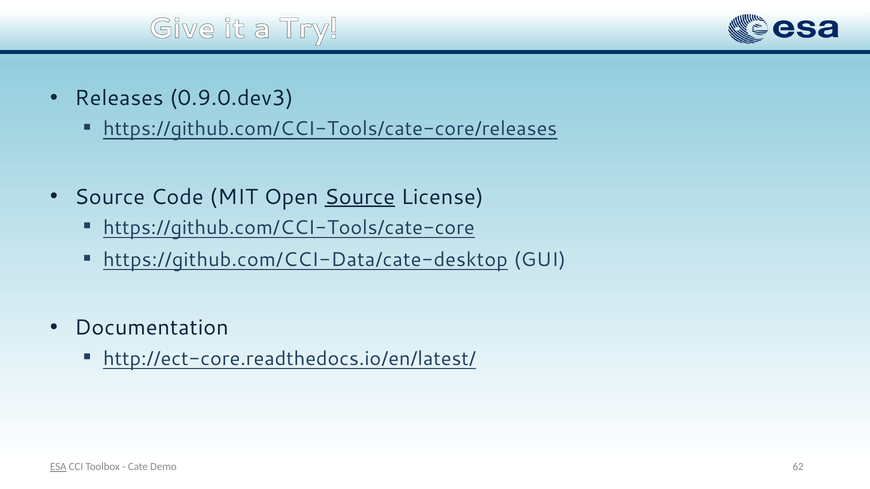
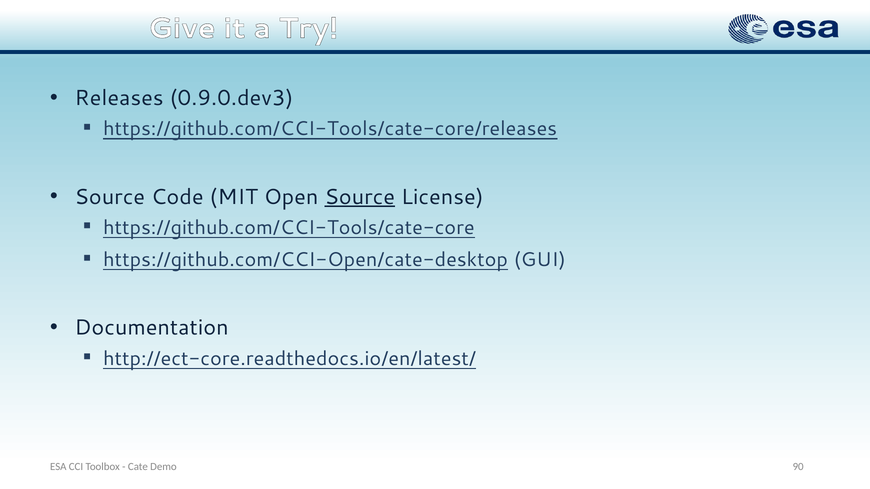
https://github.com/CCI-Data/cate-desktop: https://github.com/CCI-Data/cate-desktop -> https://github.com/CCI-Open/cate-desktop (305, 260)
ESA underline: present -> none (58, 467)
62: 62 -> 90 (798, 467)
